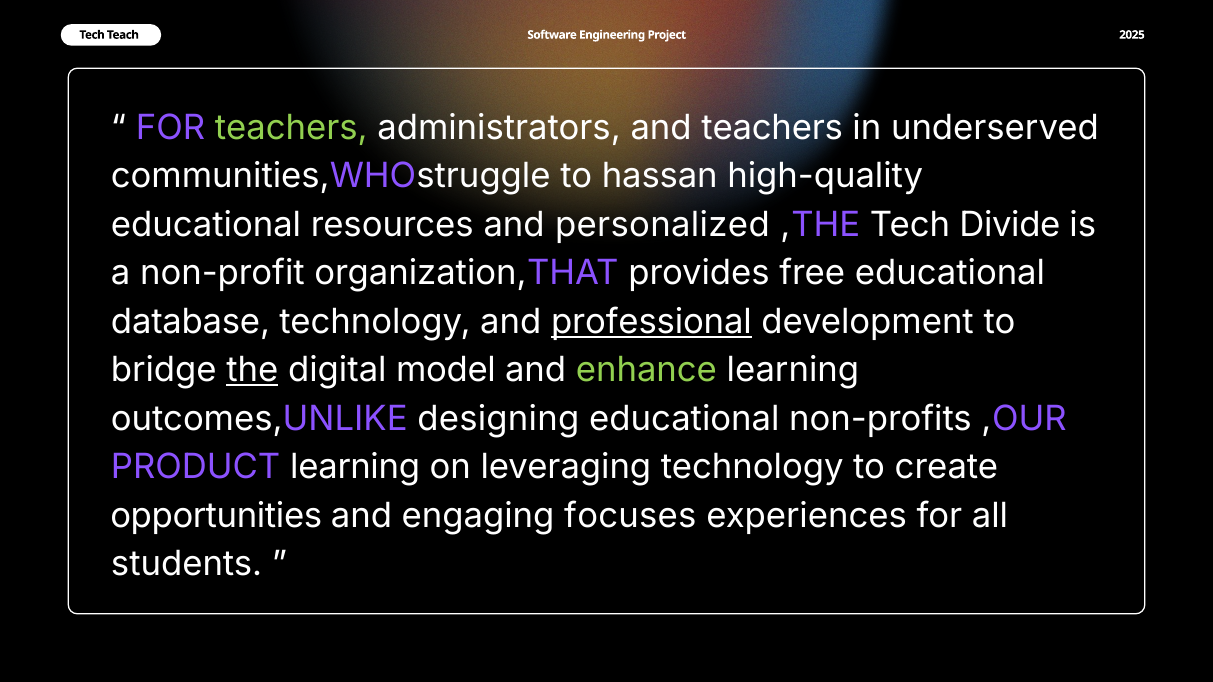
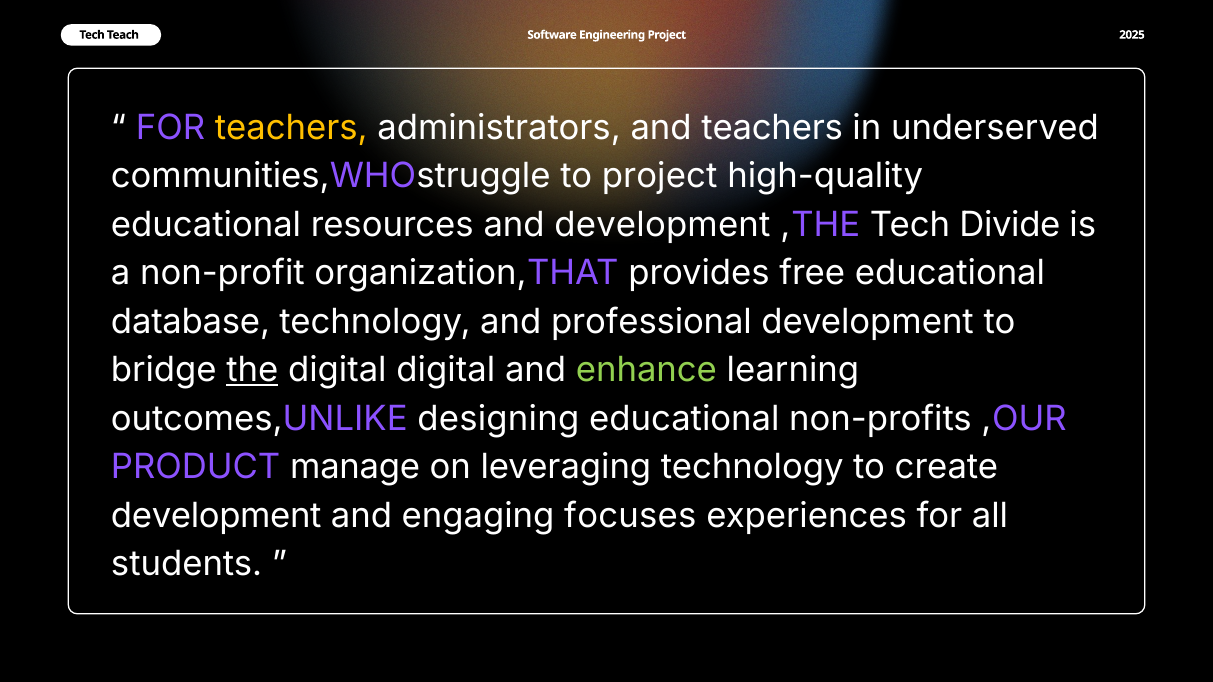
teachers colour: light green -> yellow (291, 128)
to hassan: hassan -> project (660, 176)
and personalized: personalized -> development (662, 225)
professional underline: present -> none (651, 322)
digital model: model -> digital (446, 371)
PRODUCT learning: learning -> manage (355, 468)
opportunities: opportunities -> development (216, 516)
